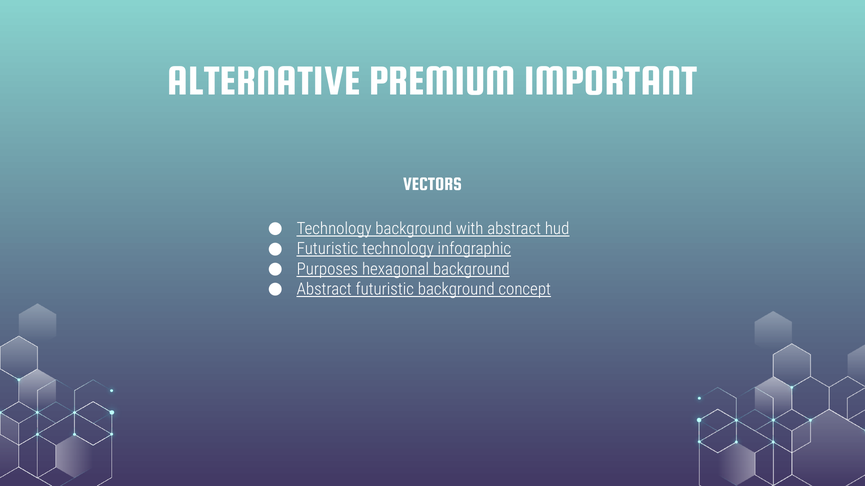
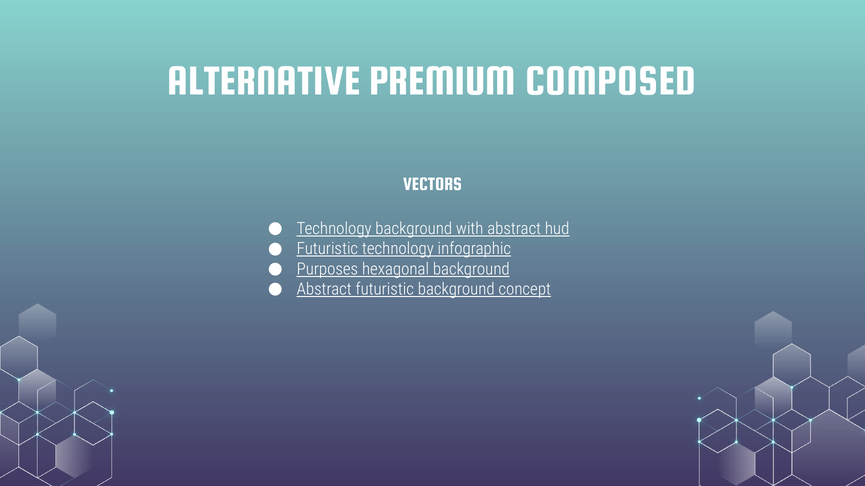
IMPORTANT: IMPORTANT -> COMPOSED (611, 81)
